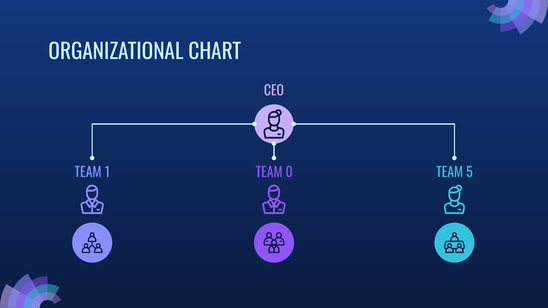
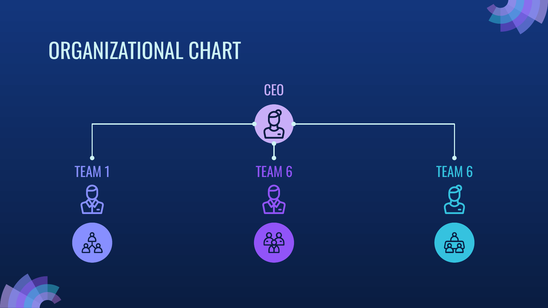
1 TEAM 0: 0 -> 6 (289, 173)
5: 5 -> 6 (470, 173)
